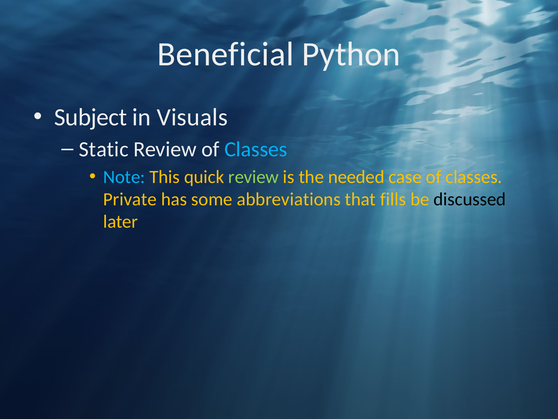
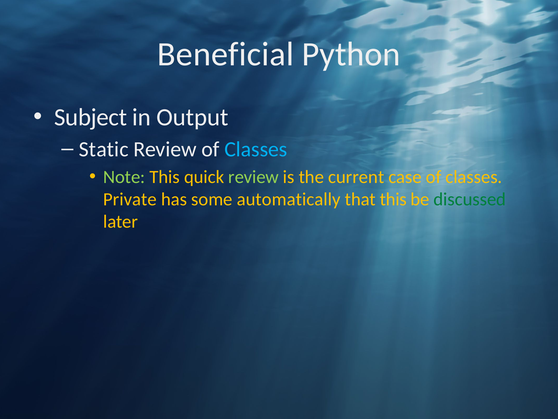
Visuals: Visuals -> Output (192, 117)
Note colour: light blue -> light green (124, 177)
needed: needed -> current (356, 177)
abbreviations: abbreviations -> automatically (289, 199)
that fills: fills -> this (393, 199)
discussed colour: black -> green (470, 199)
